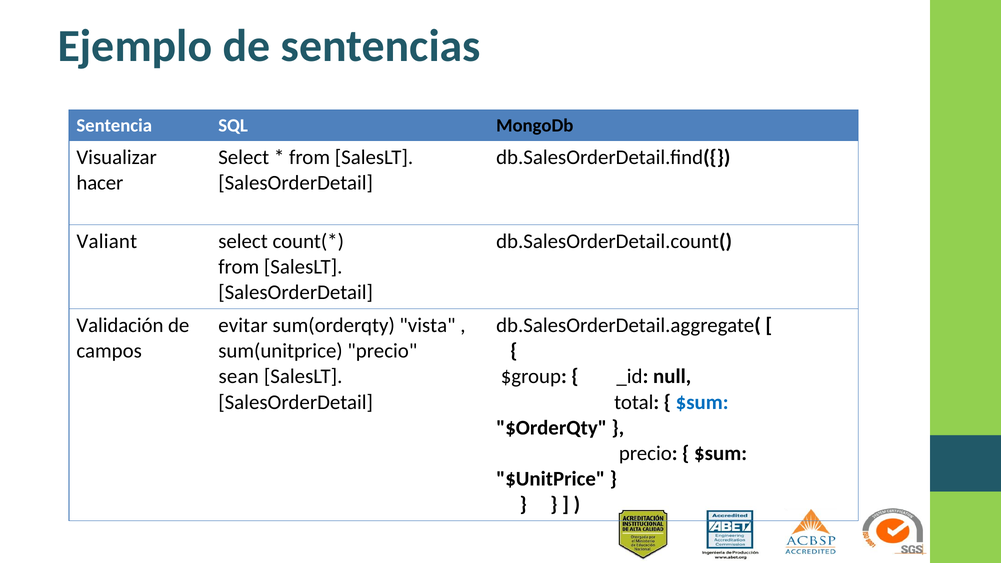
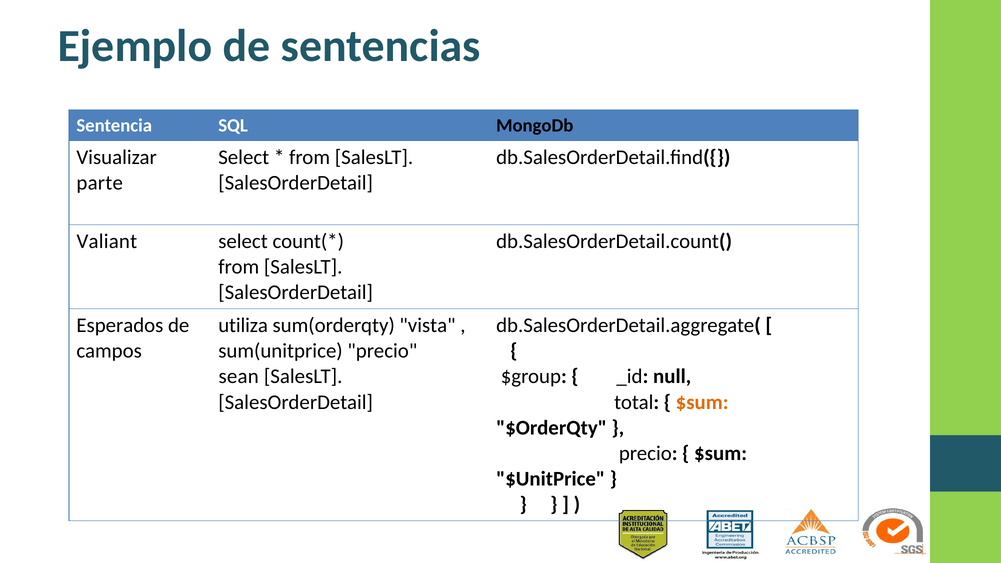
hacer: hacer -> parte (100, 183)
Validación: Validación -> Esperados (120, 326)
evitar: evitar -> utiliza (243, 326)
$sum colour: blue -> orange (702, 402)
